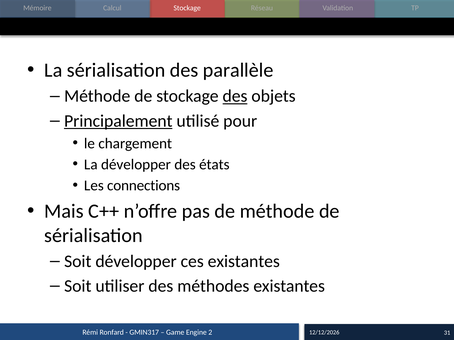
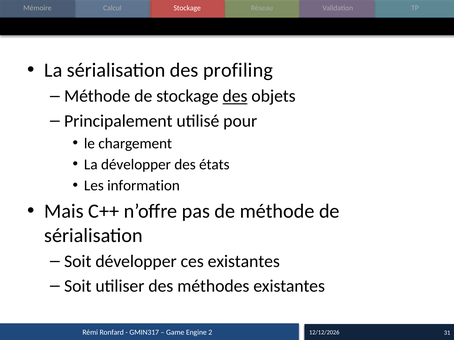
parallèle: parallèle -> profiling (238, 70)
Principalement underline: present -> none (118, 121)
connections: connections -> information (144, 186)
